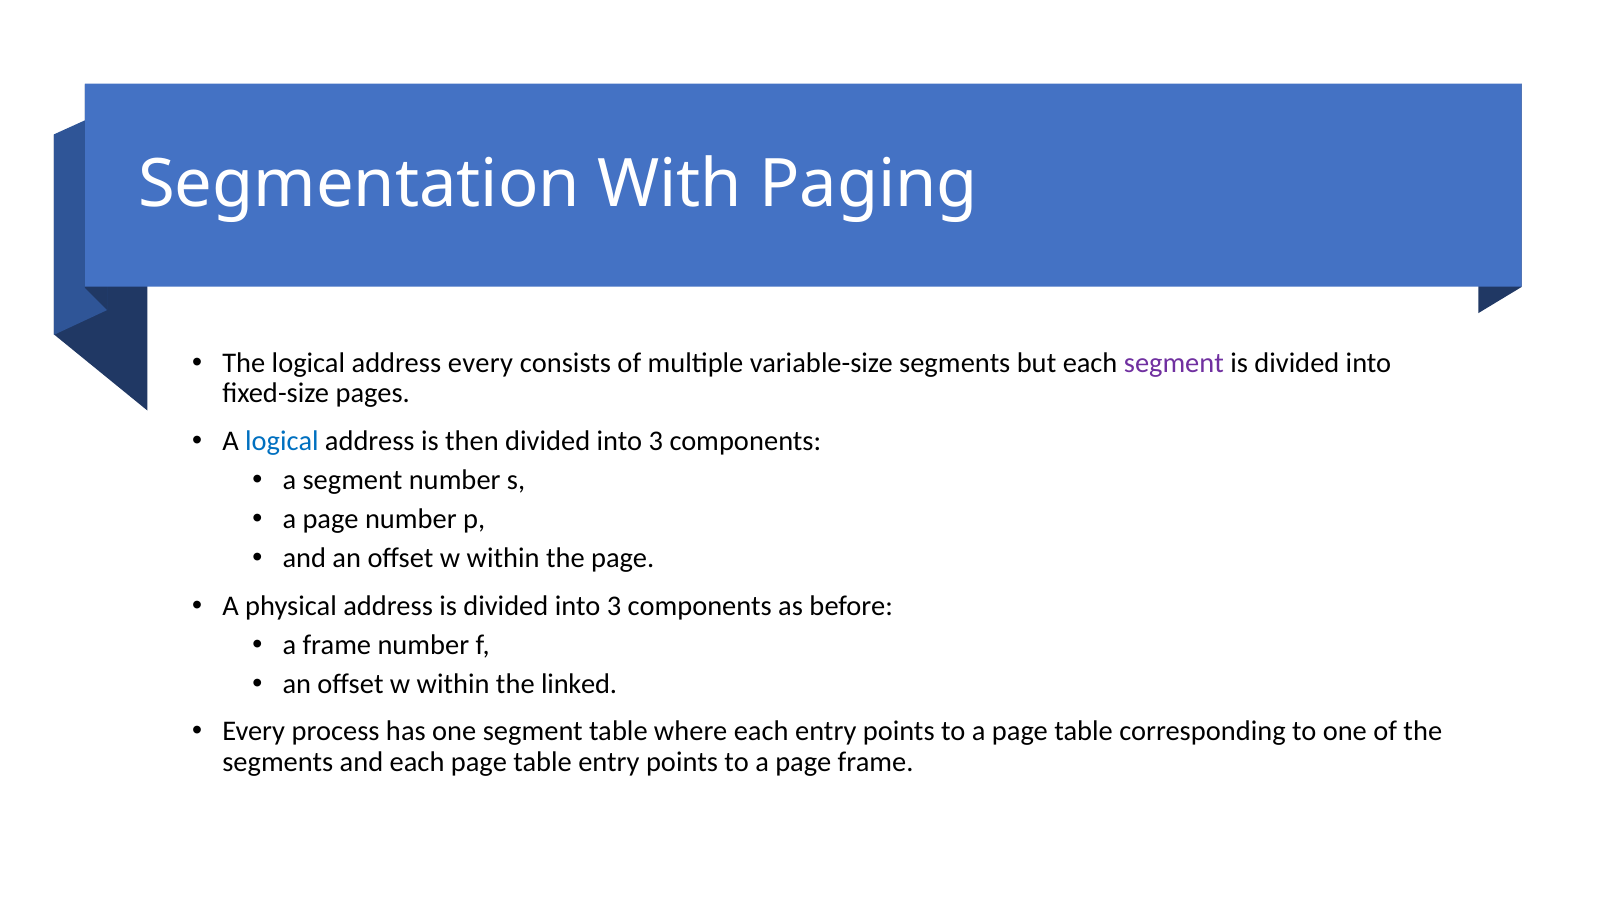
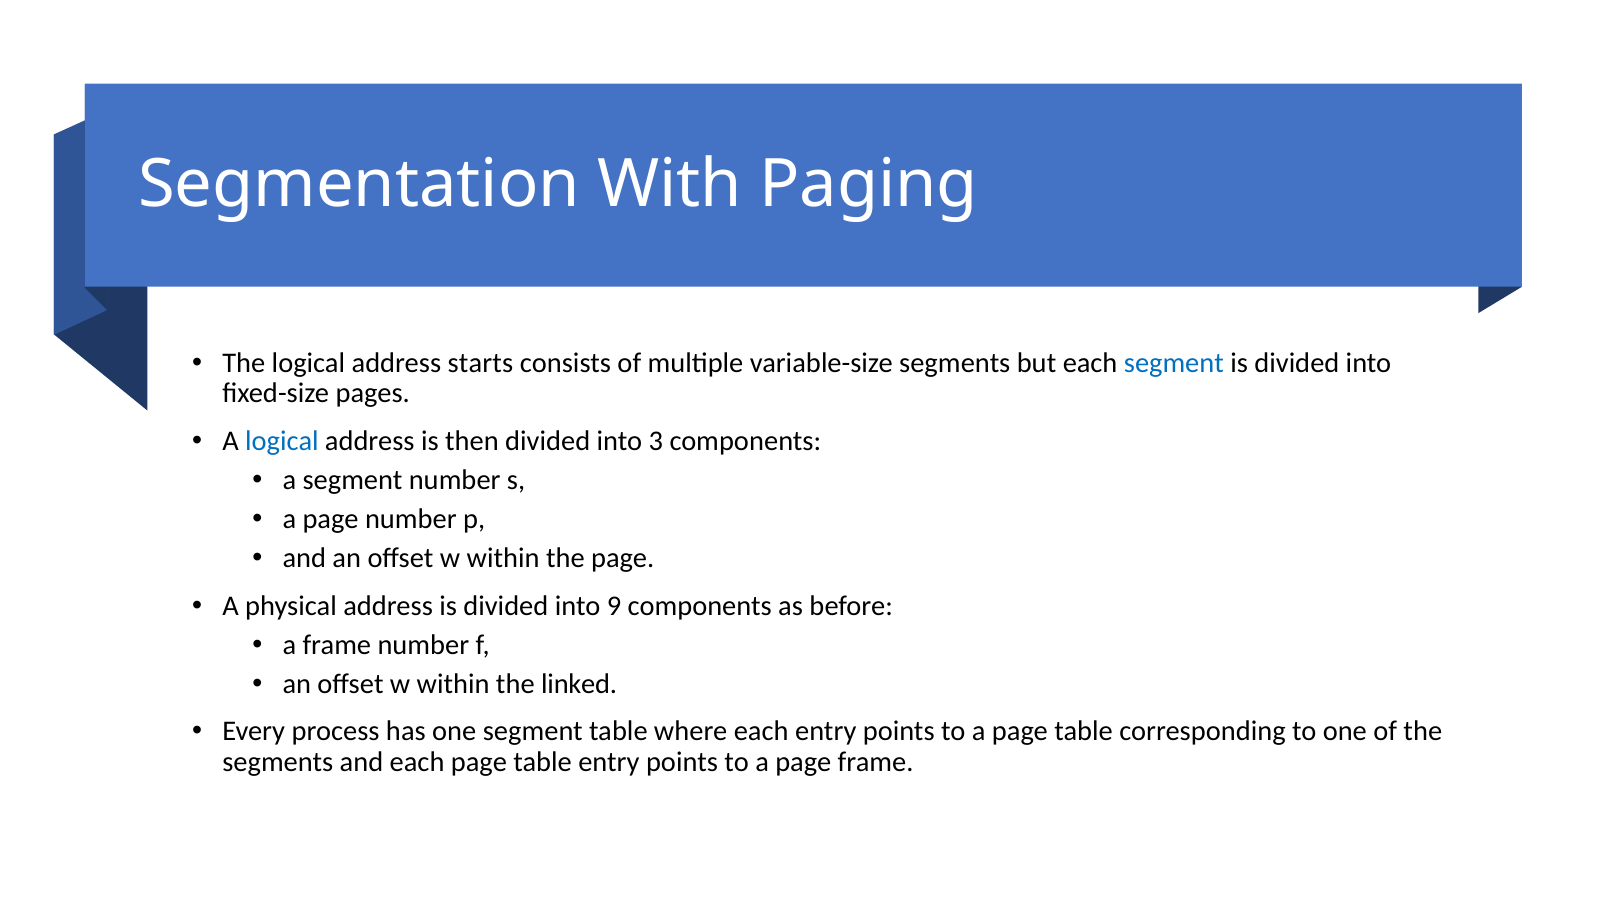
address every: every -> starts (480, 363)
segment colour: purple -> blue (1174, 363)
is divided into 3: 3 -> 9 (614, 606)
